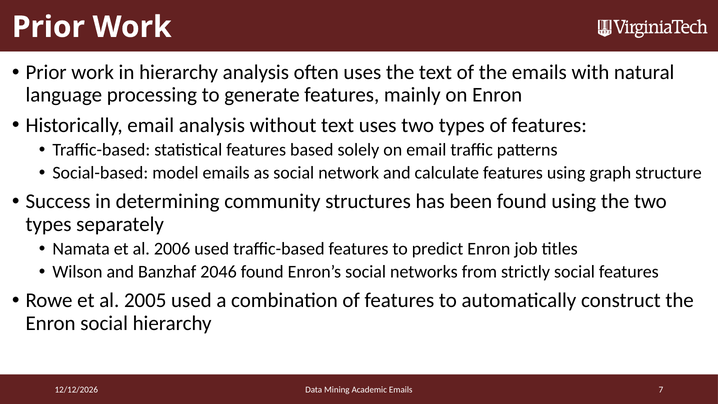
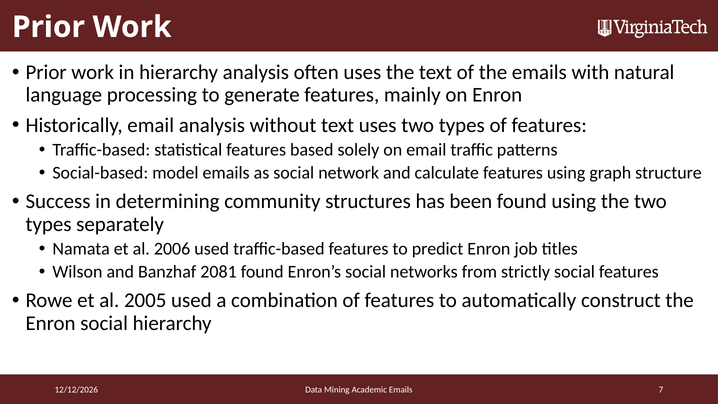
2046: 2046 -> 2081 (219, 272)
